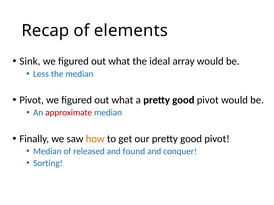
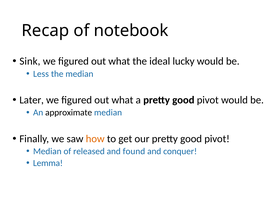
elements: elements -> notebook (131, 31)
array: array -> lucky (184, 61)
Pivot: Pivot -> Later (32, 100)
approximate colour: red -> black (69, 113)
Sorting: Sorting -> Lemma (48, 163)
